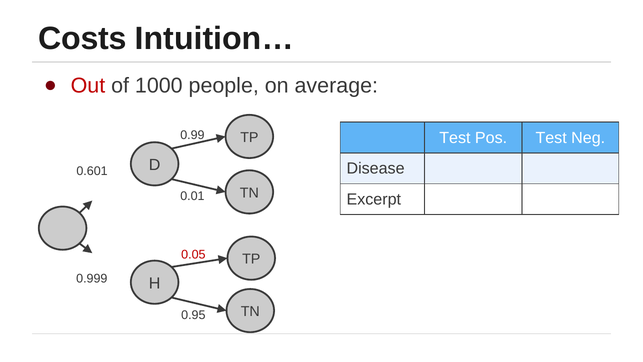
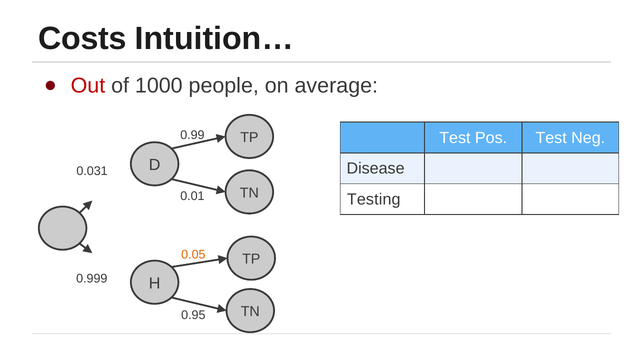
0.601: 0.601 -> 0.031 (92, 171)
Excerpt: Excerpt -> Testing (374, 199)
0.05 colour: red -> orange (193, 255)
